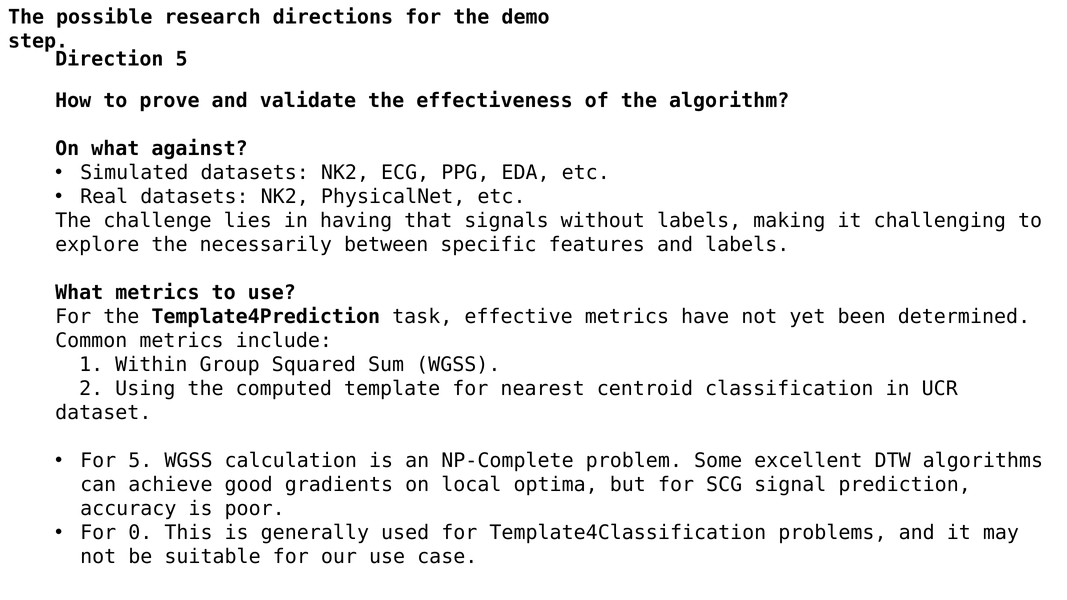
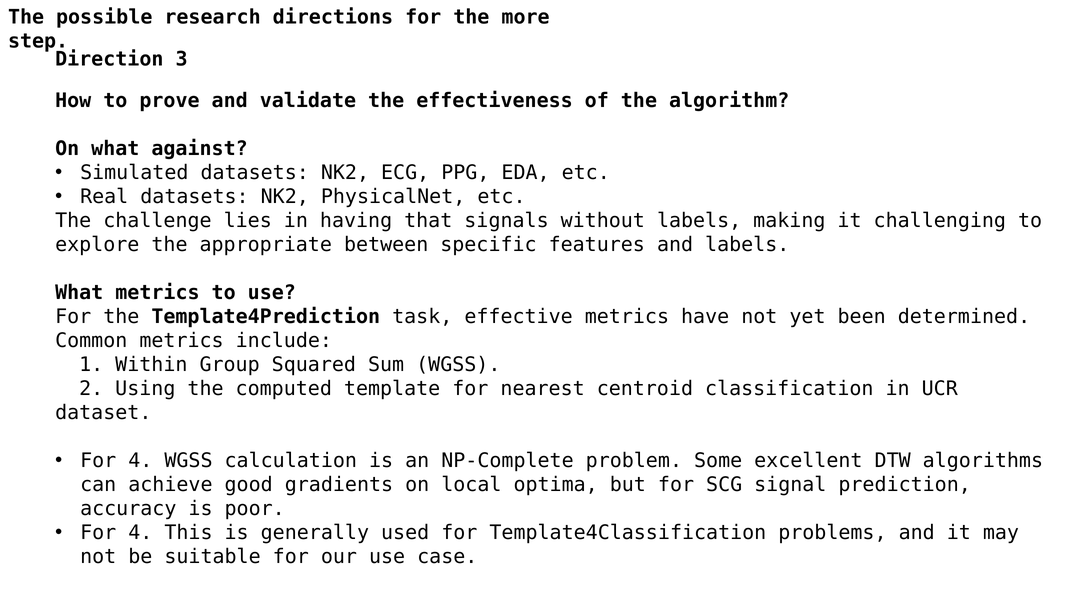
demo: demo -> more (526, 17)
Direction 5: 5 -> 3 (182, 59)
necessarily: necessarily -> appropriate (266, 245)
5: 5 -> 4 (140, 461)
0: 0 -> 4 (140, 533)
